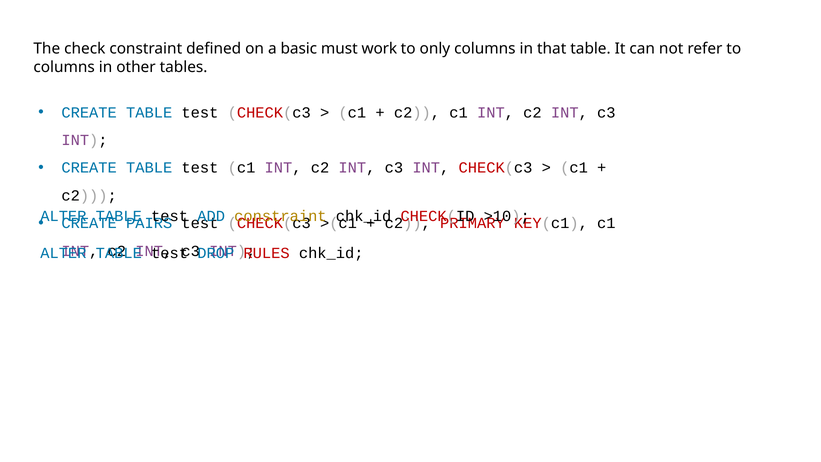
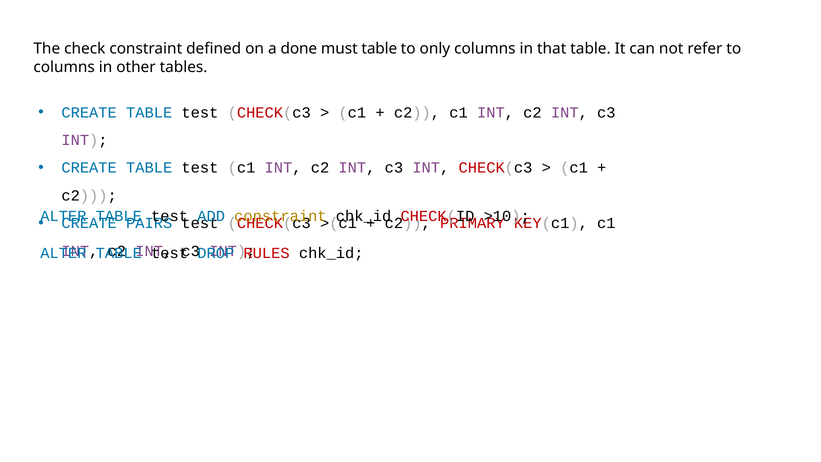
basic: basic -> done (299, 49)
must work: work -> table (379, 49)
